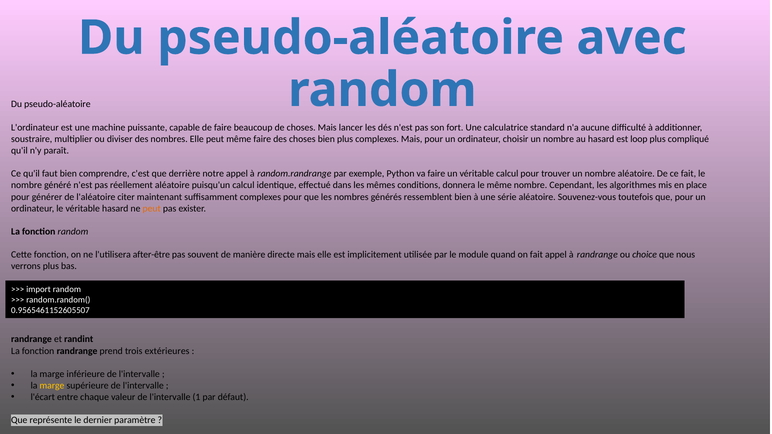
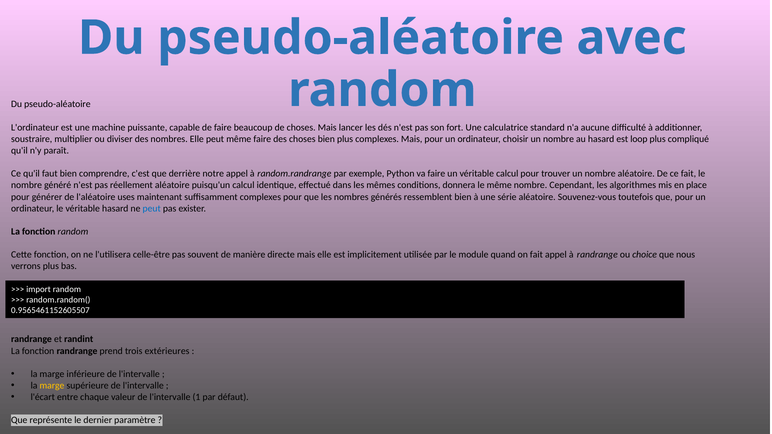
citer: citer -> uses (126, 197)
peut colour: orange -> blue (152, 209)
after-être: after-être -> celle-être (151, 255)
